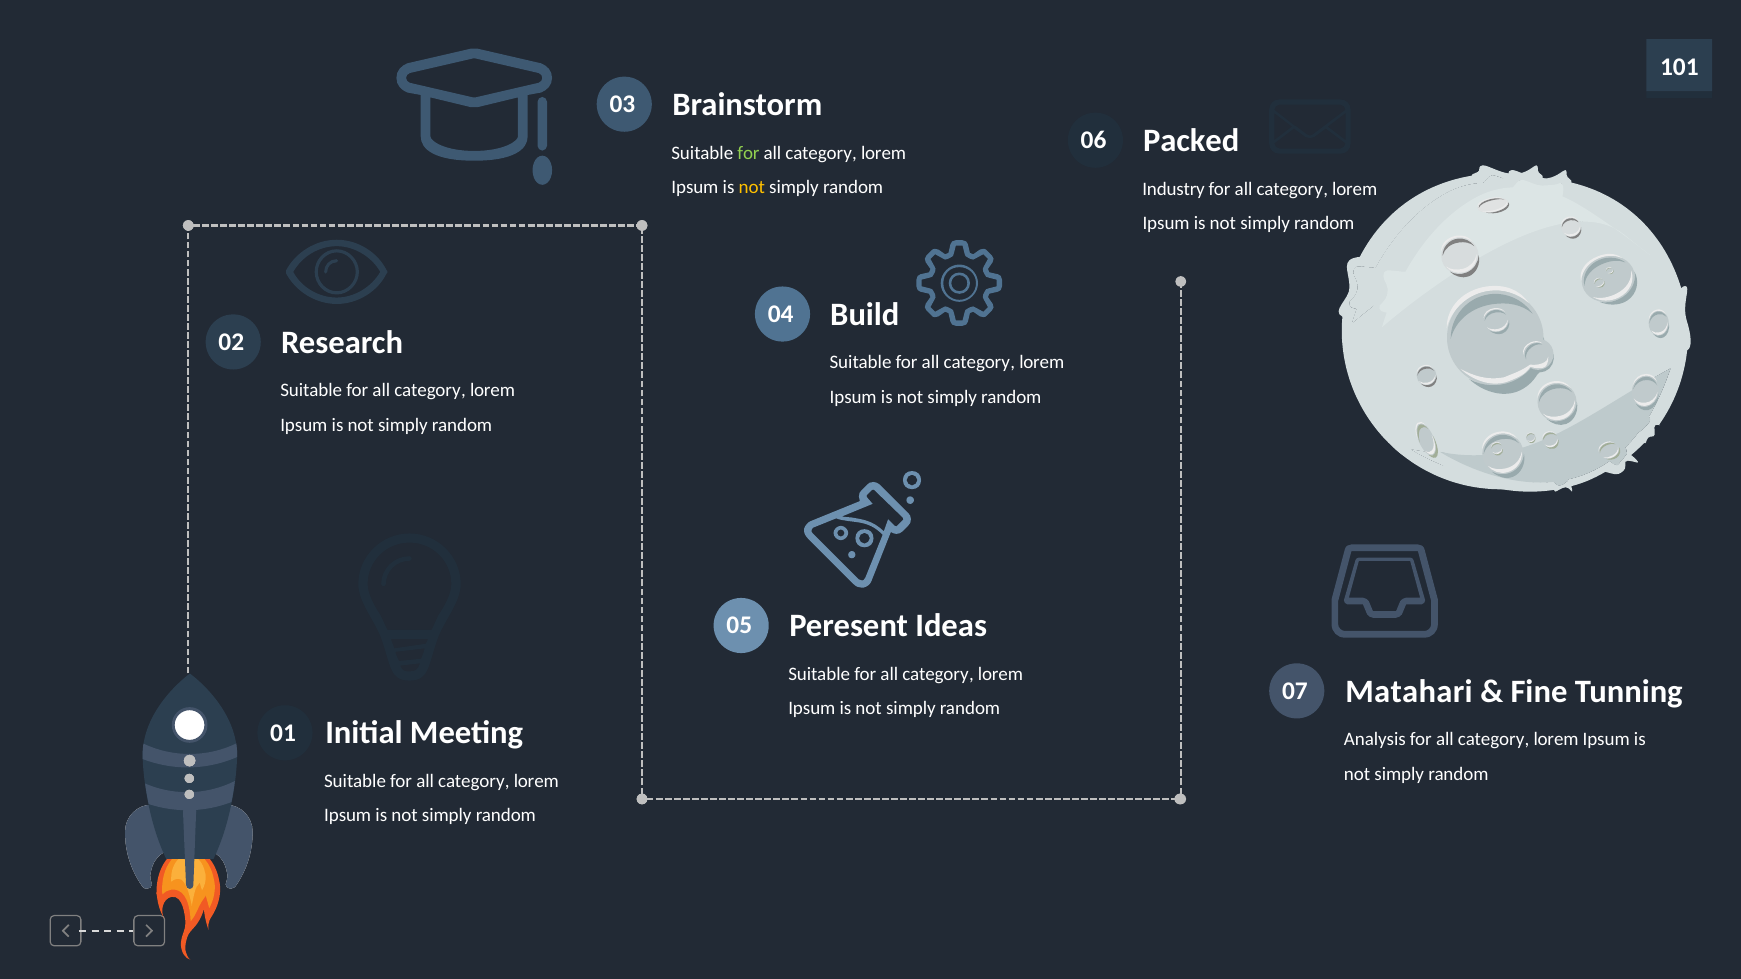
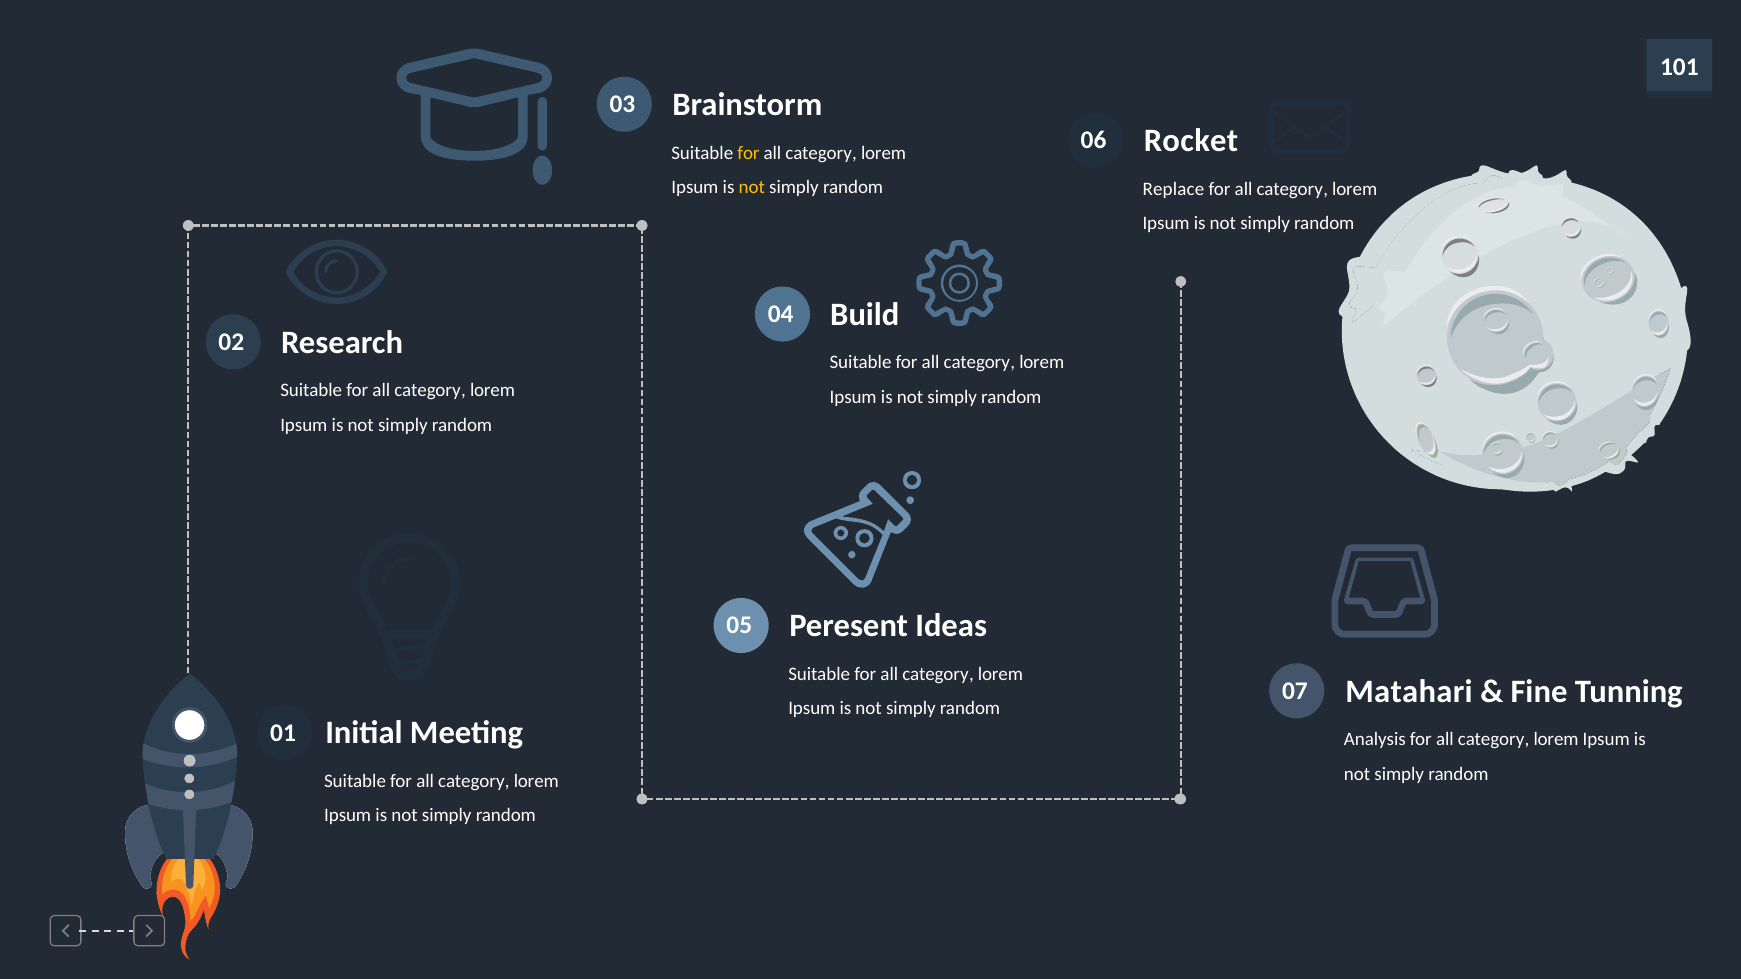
Packed: Packed -> Rocket (1191, 141)
for colour: light green -> yellow (748, 153)
Industry: Industry -> Replace (1173, 189)
